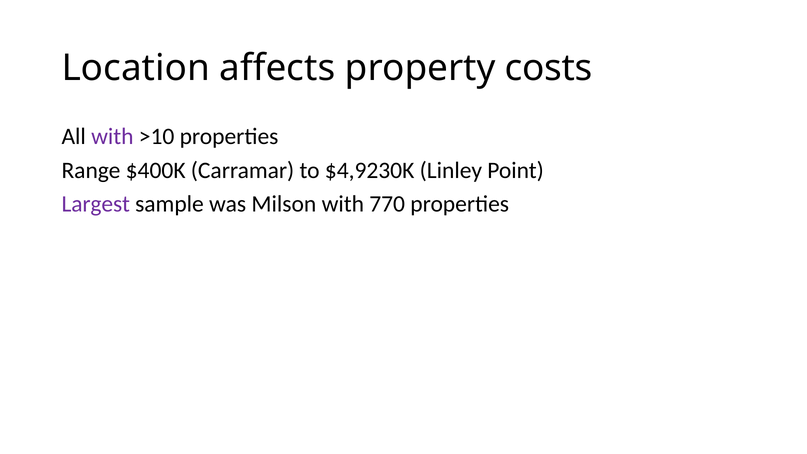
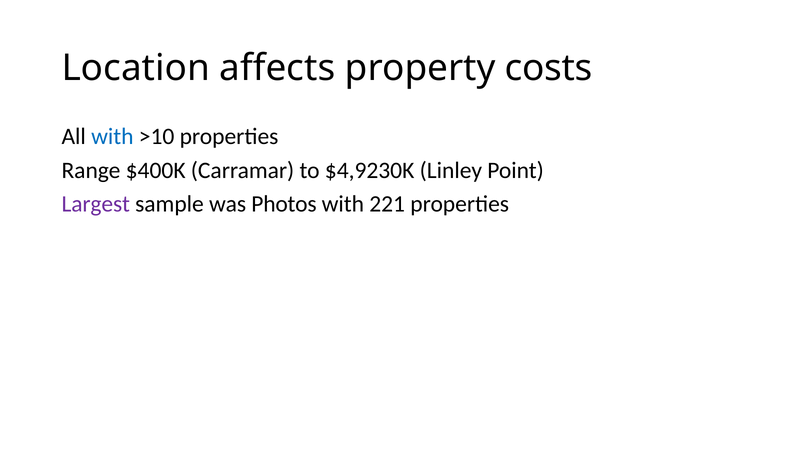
with colour: purple -> blue (112, 136)
Milson: Milson -> Photos (284, 204)
770: 770 -> 221 (387, 204)
